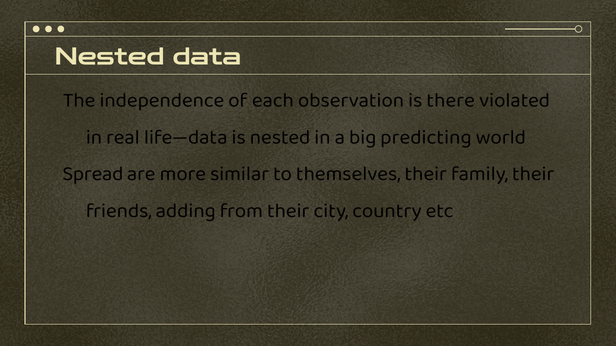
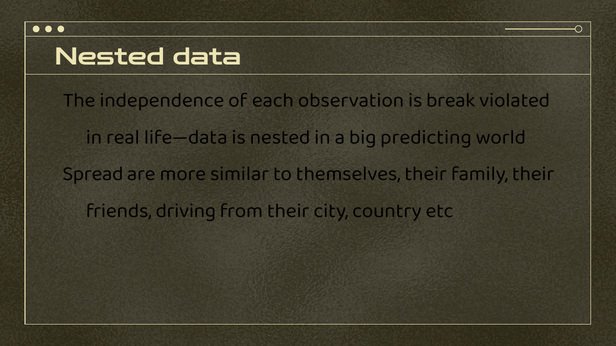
there: there -> break (451, 100)
adding: adding -> driving (186, 211)
